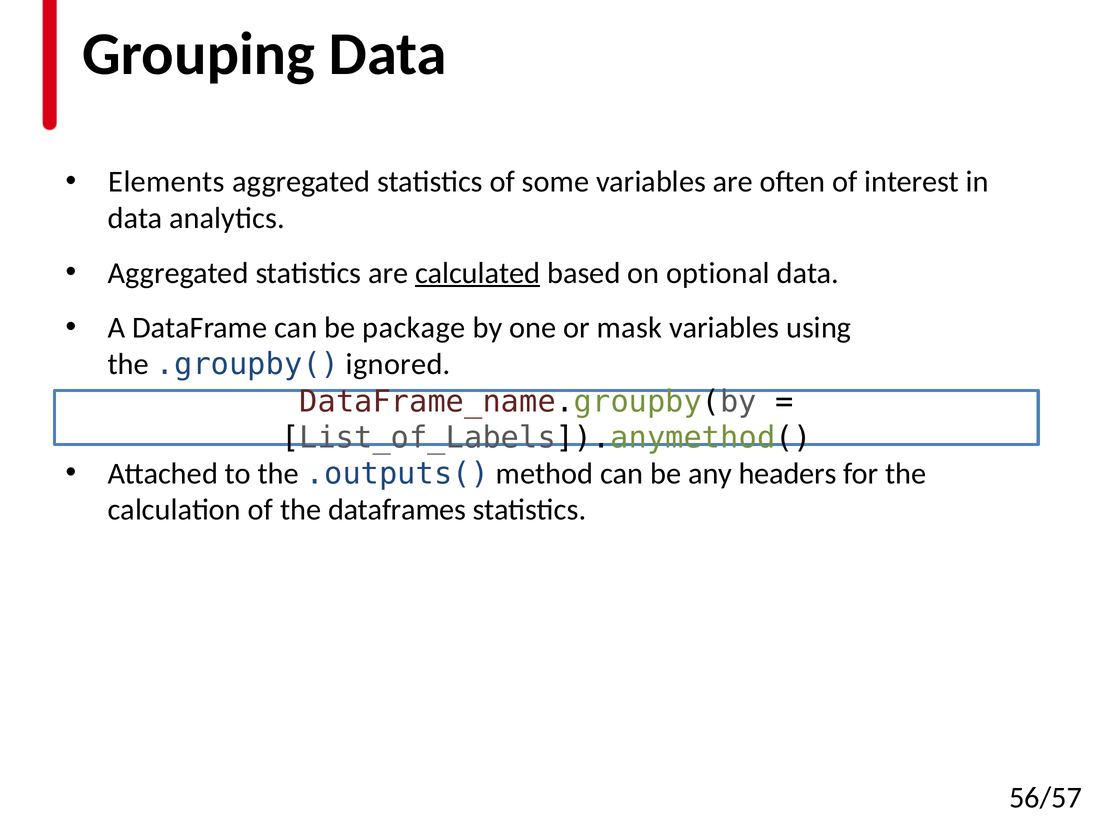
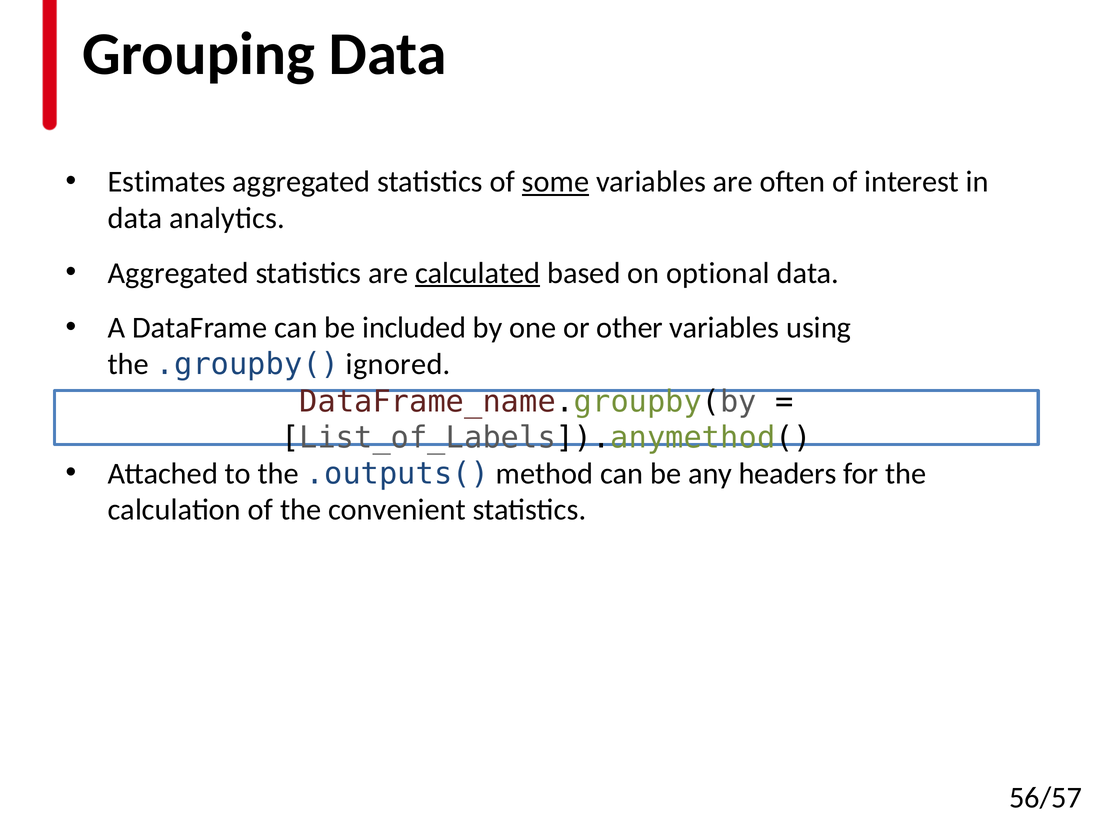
Elements: Elements -> Estimates (167, 182)
some underline: none -> present (556, 182)
package: package -> included (414, 328)
mask: mask -> other (630, 328)
dataframes: dataframes -> convenient (397, 510)
